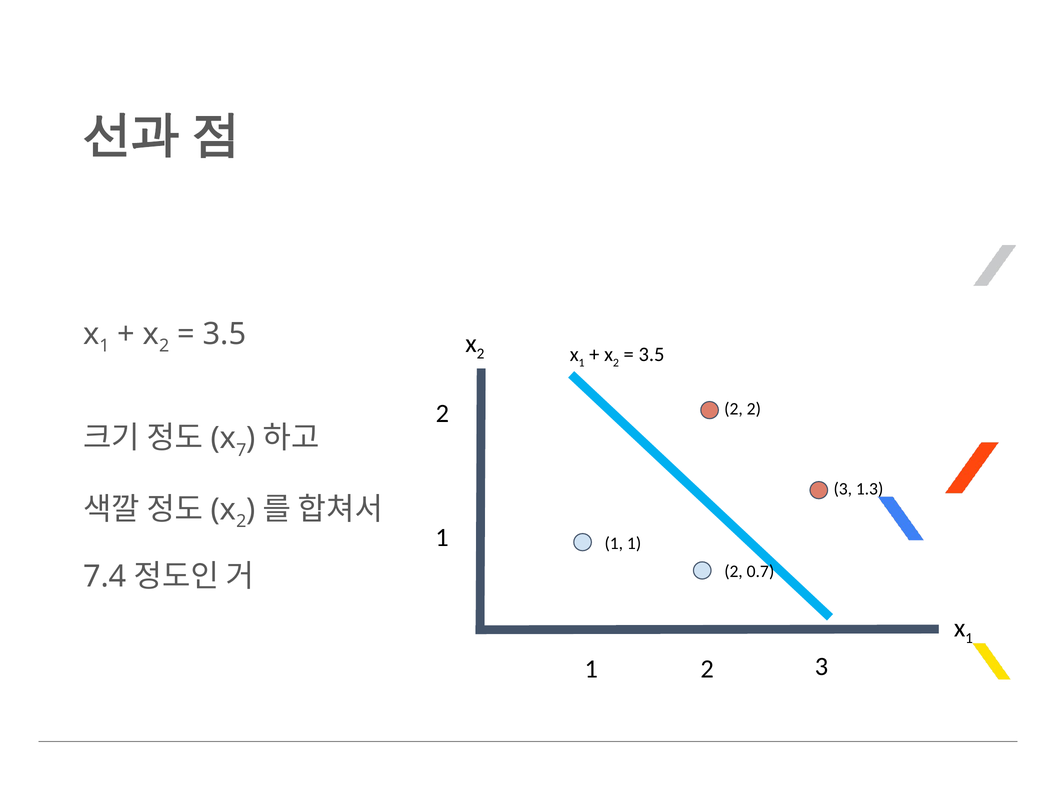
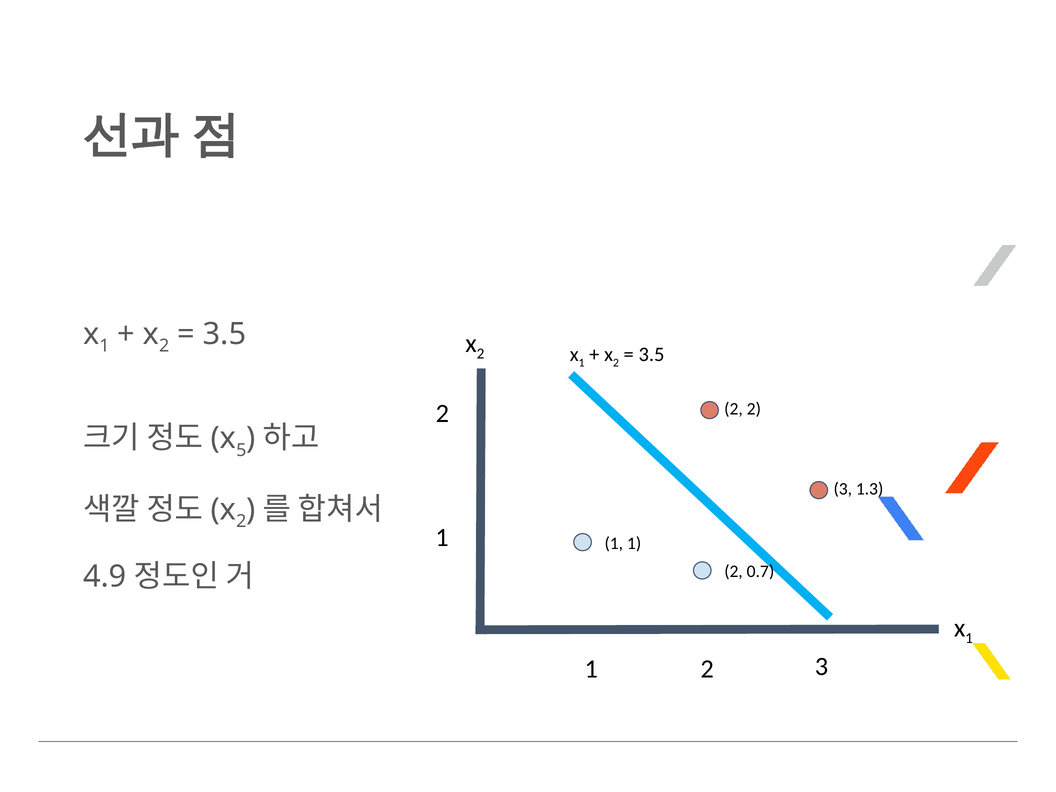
7: 7 -> 5 (241, 450)
7.4: 7.4 -> 4.9 (105, 577)
